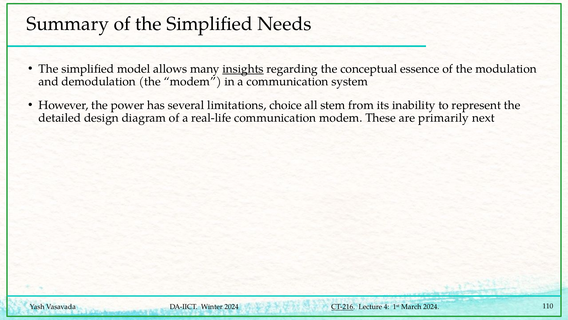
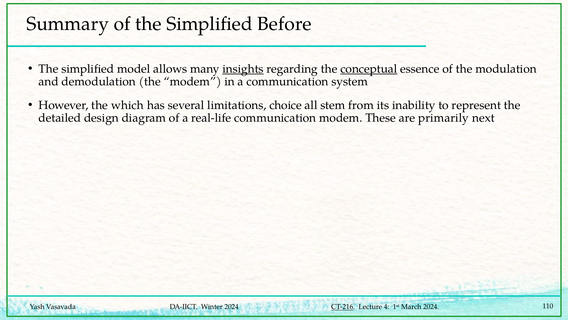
Needs: Needs -> Before (285, 24)
conceptual underline: none -> present (369, 69)
power: power -> which (127, 105)
